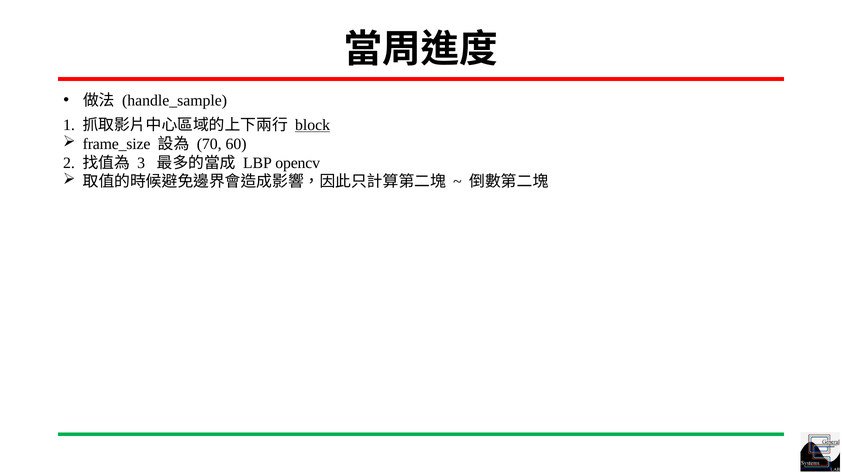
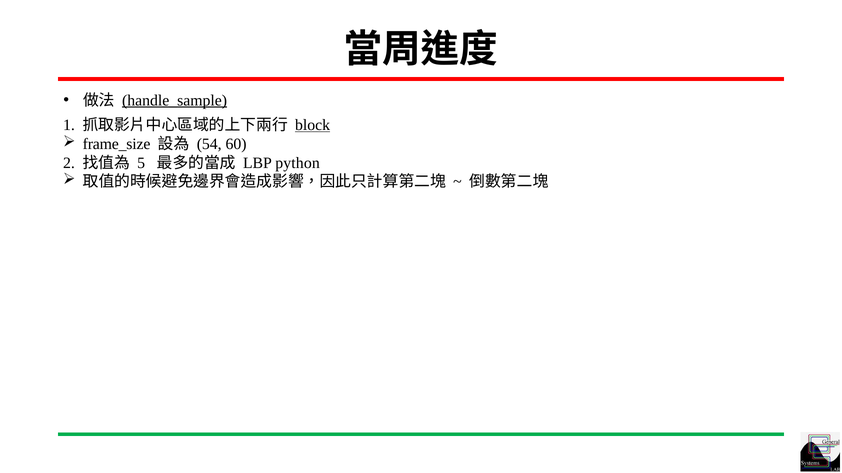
handle_sample underline: none -> present (175, 100)
70: 70 -> 54 (209, 144)
3: 3 -> 5 (141, 163)
opencv: opencv -> python (298, 163)
